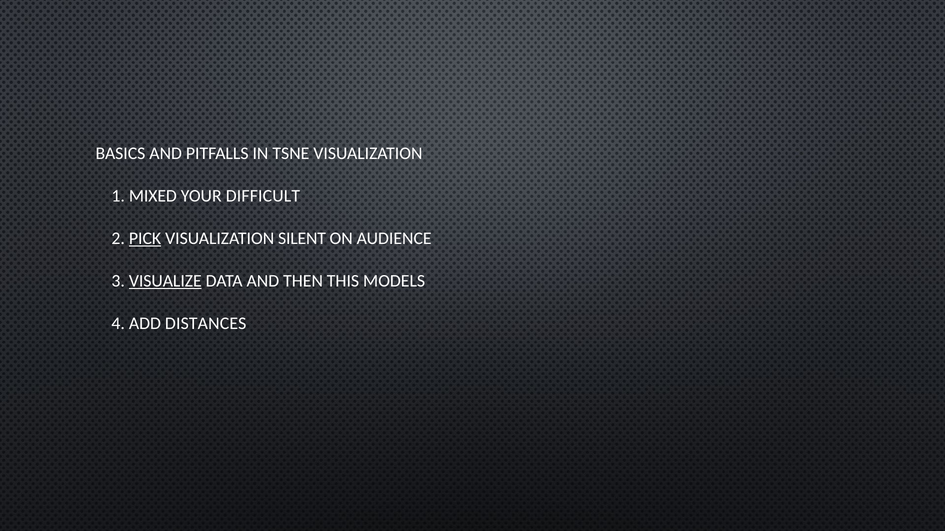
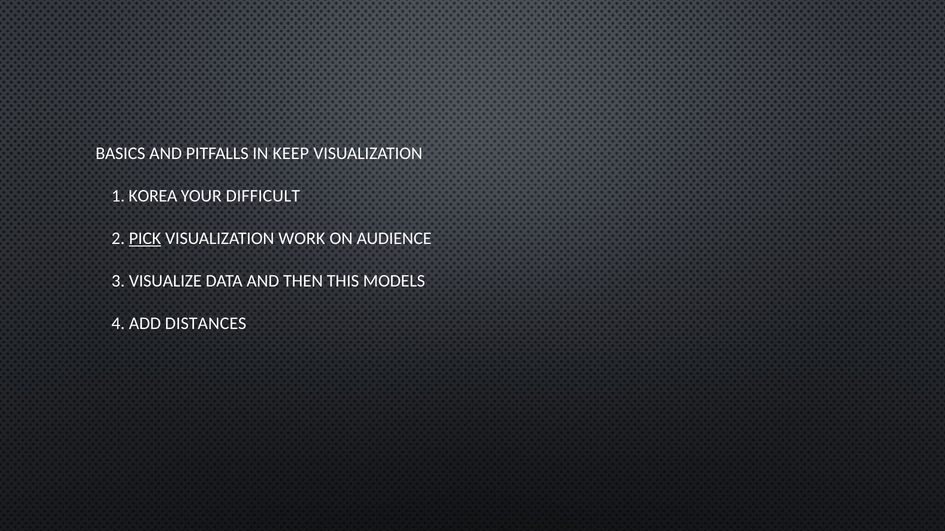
TSNE: TSNE -> KEEP (291, 153)
MIXED: MIXED -> KOREA (153, 196)
SILENT: SILENT -> WORK (302, 239)
VISUALIZE underline: present -> none (165, 281)
